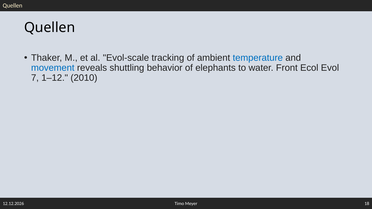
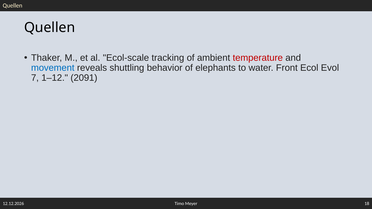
Evol-scale: Evol-scale -> Ecol-scale (126, 58)
temperature colour: blue -> red (258, 58)
2010: 2010 -> 2091 (84, 78)
